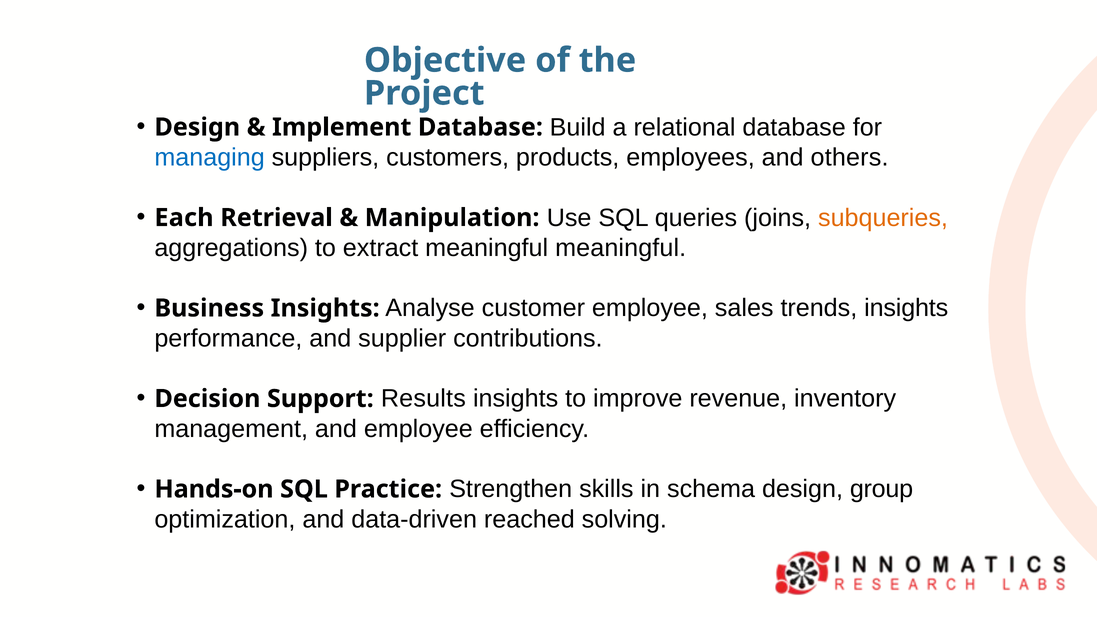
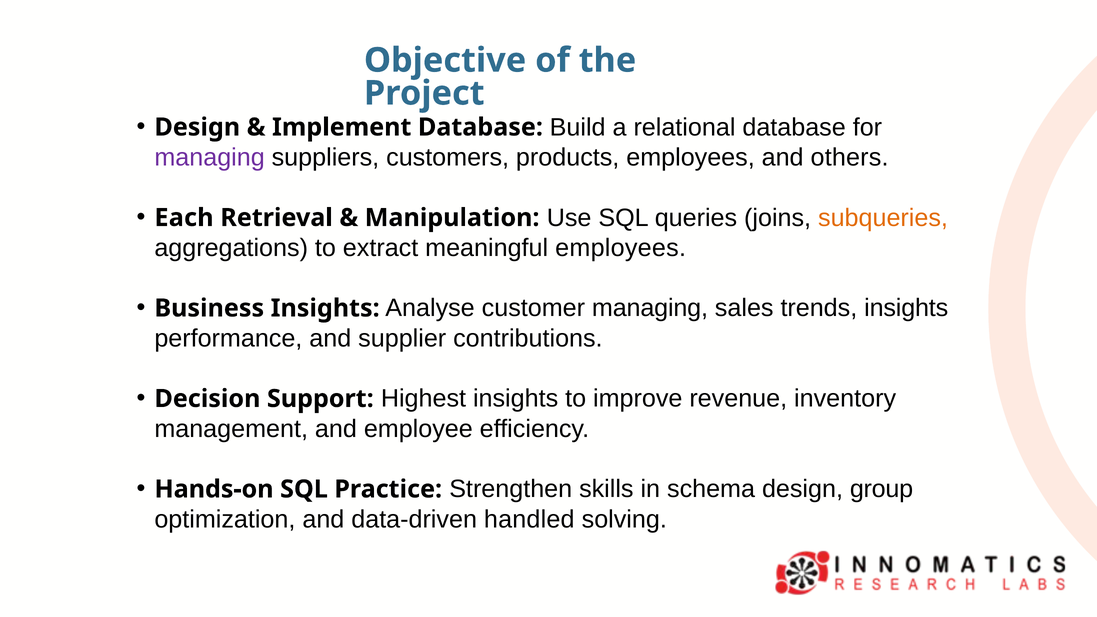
managing colour: blue -> purple (210, 157)
meaningful meaningful: meaningful -> employees (621, 248)
customer employee: employee -> managing (650, 308)
Results: Results -> Highest (423, 399)
reached: reached -> handled (529, 519)
